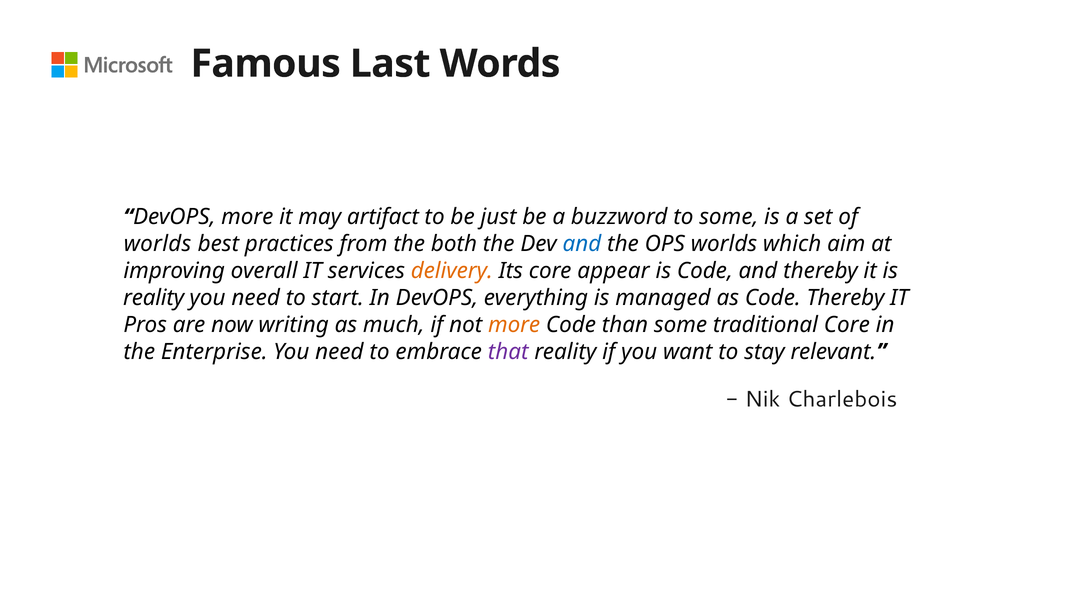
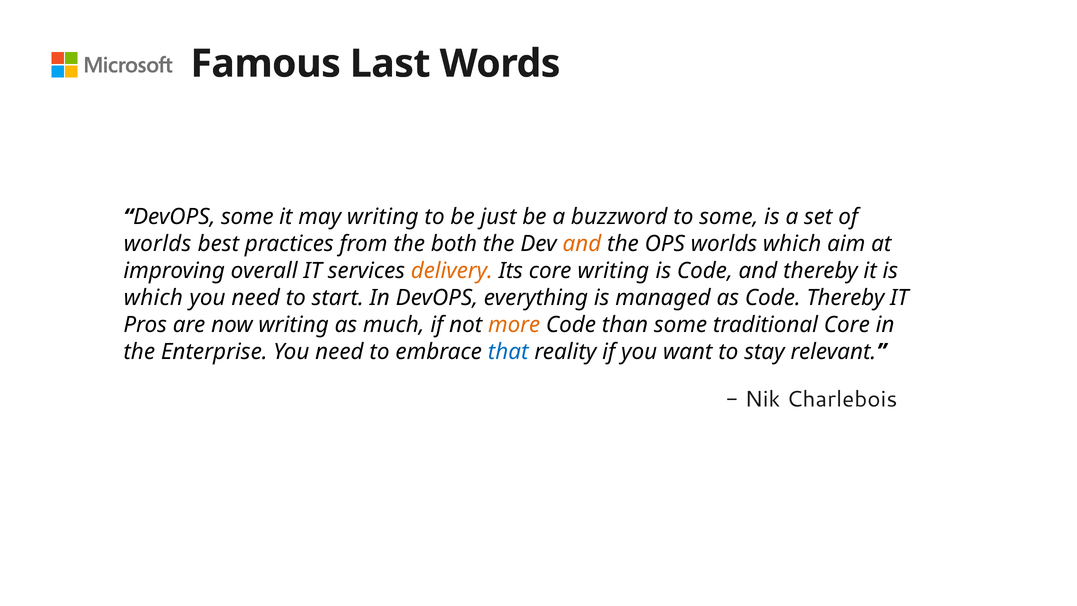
DevOPS more: more -> some (247, 217)
may artifact: artifact -> writing (383, 217)
and colour: blue -> orange (582, 244)
core appear: appear -> writing (613, 271)
reality: reality -> which (153, 298)
that colour: purple -> blue (508, 352)
